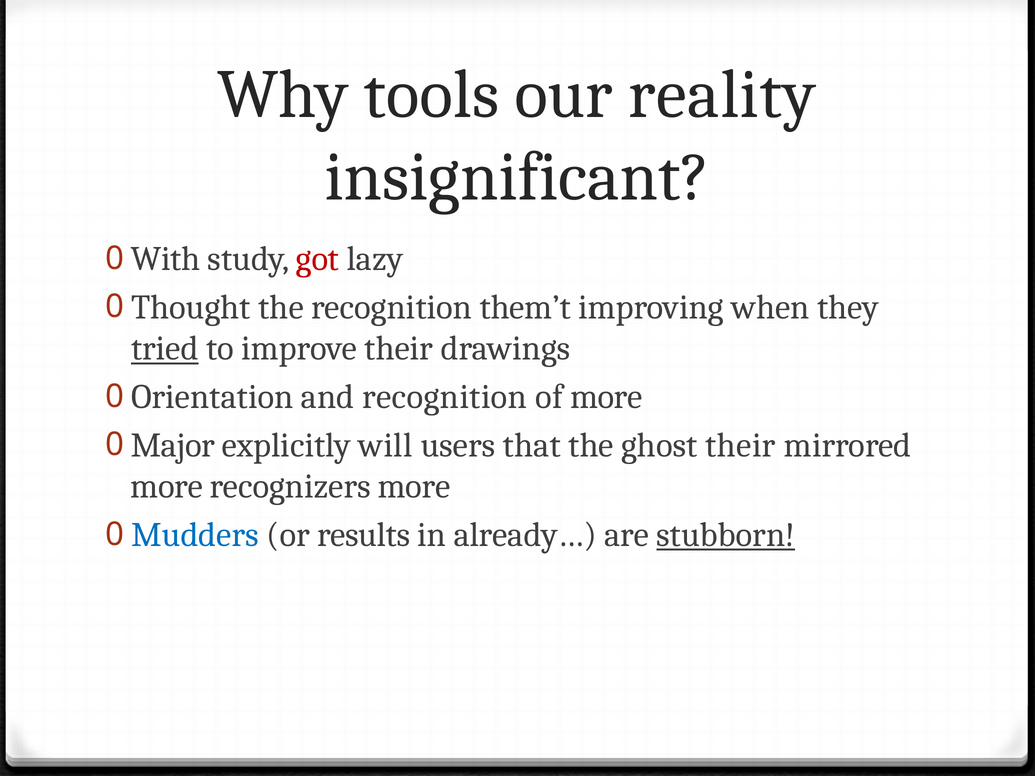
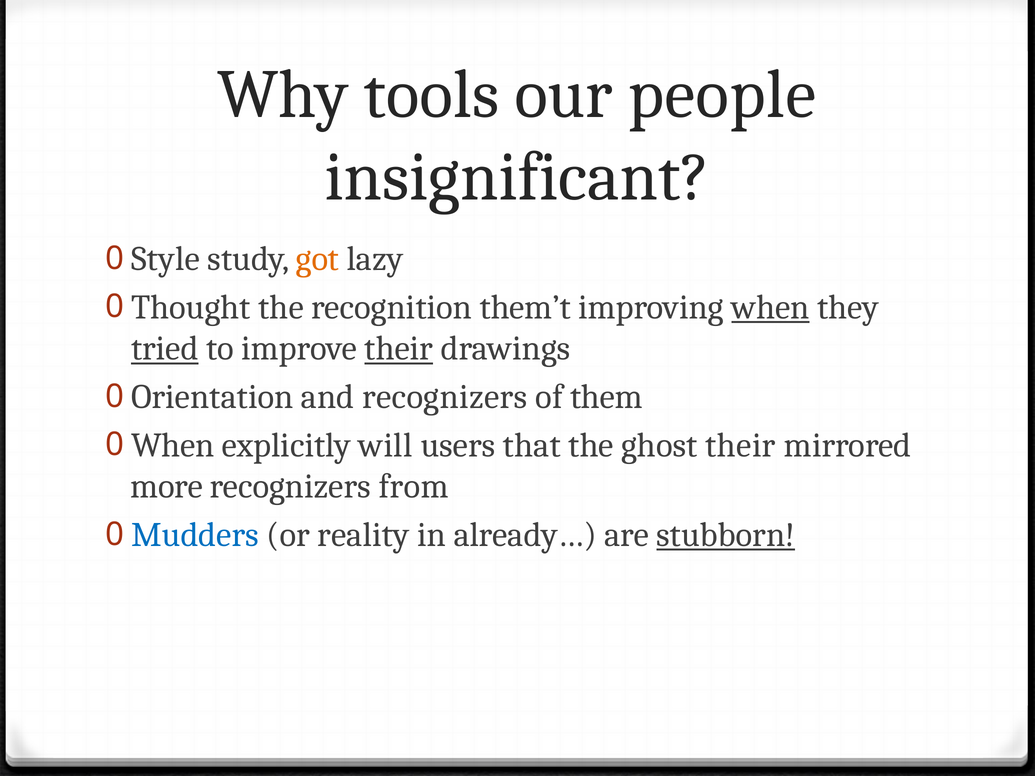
reality: reality -> people (722, 94)
With: With -> Style (165, 259)
got colour: red -> orange (318, 259)
when underline: none -> present (770, 307)
their underline: none -> present (399, 349)
and recognition: recognition -> recognizers (445, 397)
of more: more -> them (606, 397)
Major: Major -> When (173, 445)
recognizers more: more -> from (414, 487)
results: results -> reality (364, 535)
